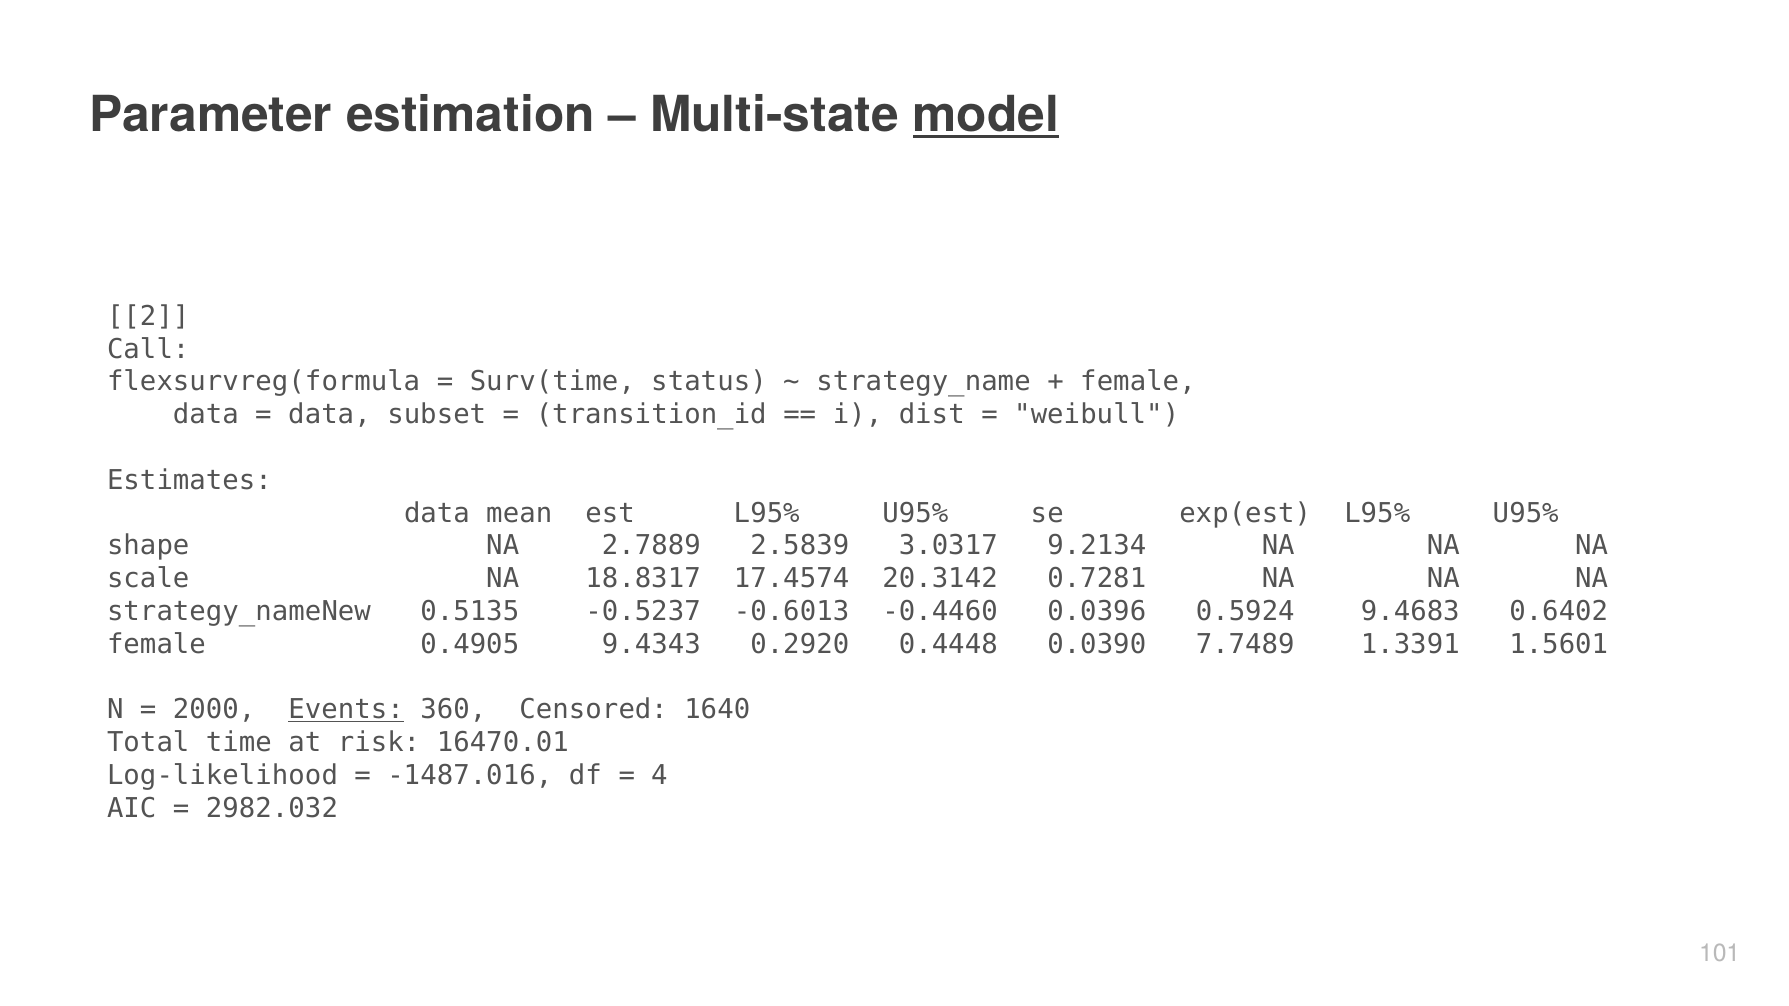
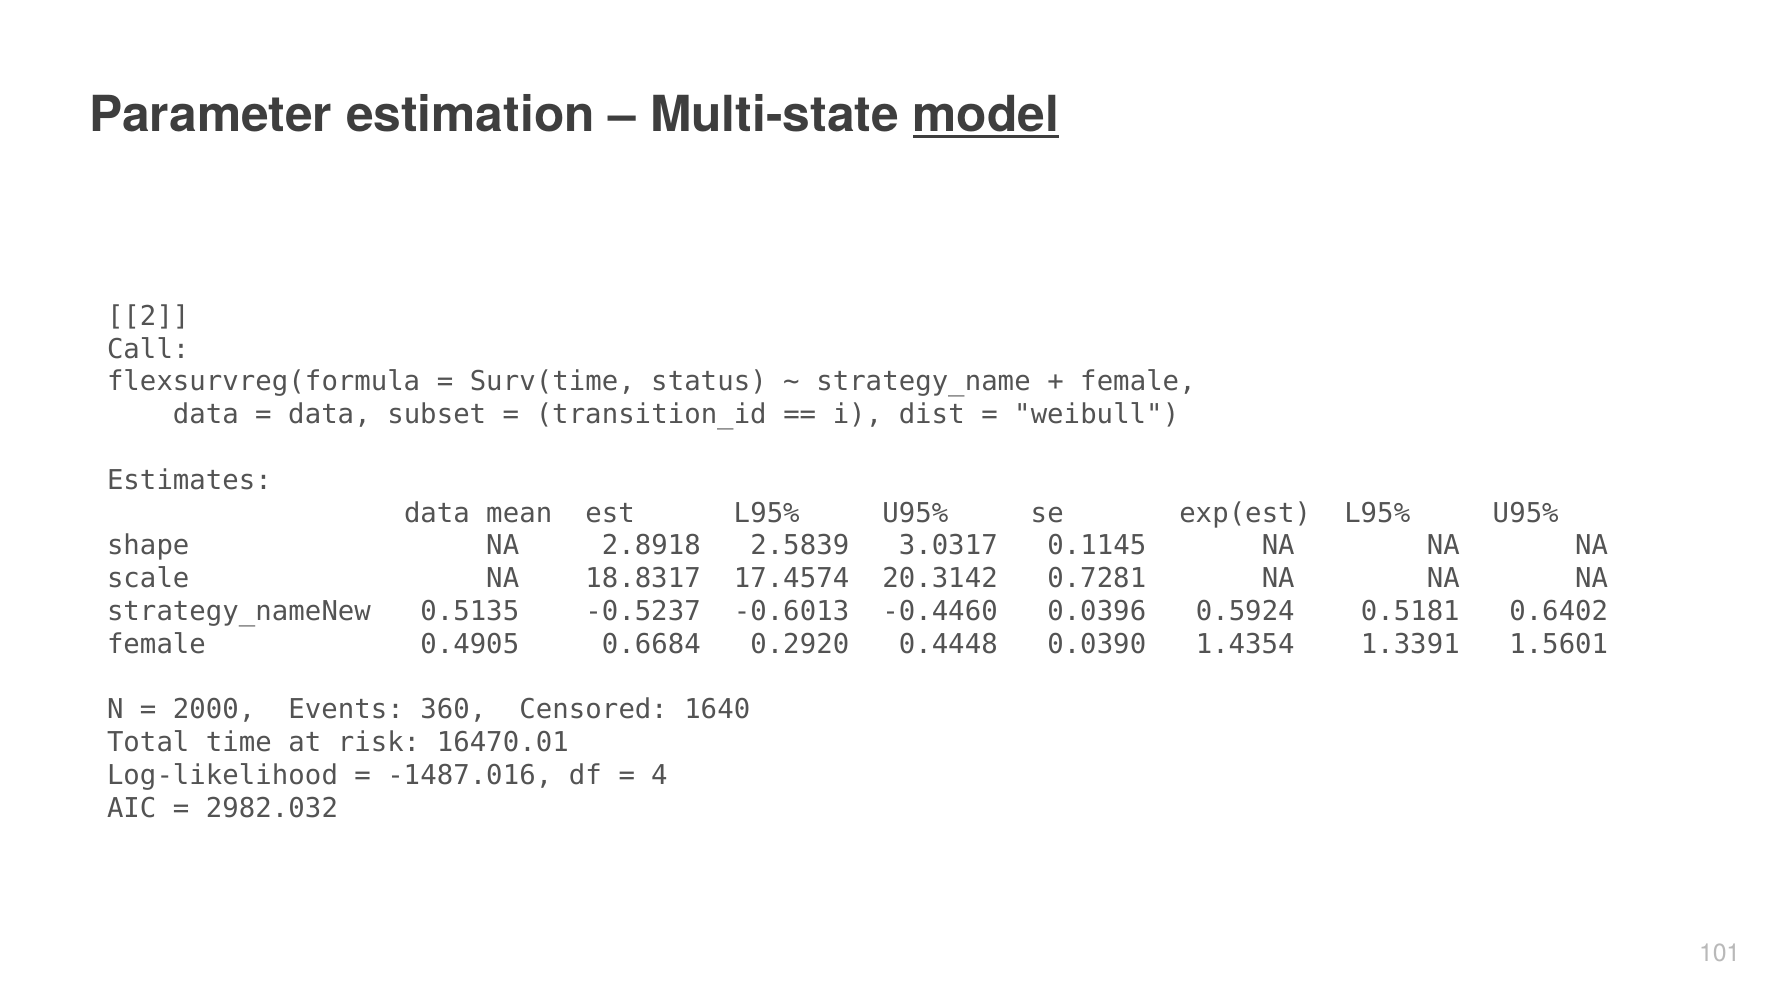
2.7889: 2.7889 -> 2.8918 (651, 546)
9.2134: 9.2134 -> 0.1145 (1097, 546)
9.4683: 9.4683 -> 0.5181 (1410, 612)
9.4343: 9.4343 -> 0.6684 (651, 645)
7.7489: 7.7489 -> 1.4354 (1245, 645)
Events underline: present -> none (346, 710)
